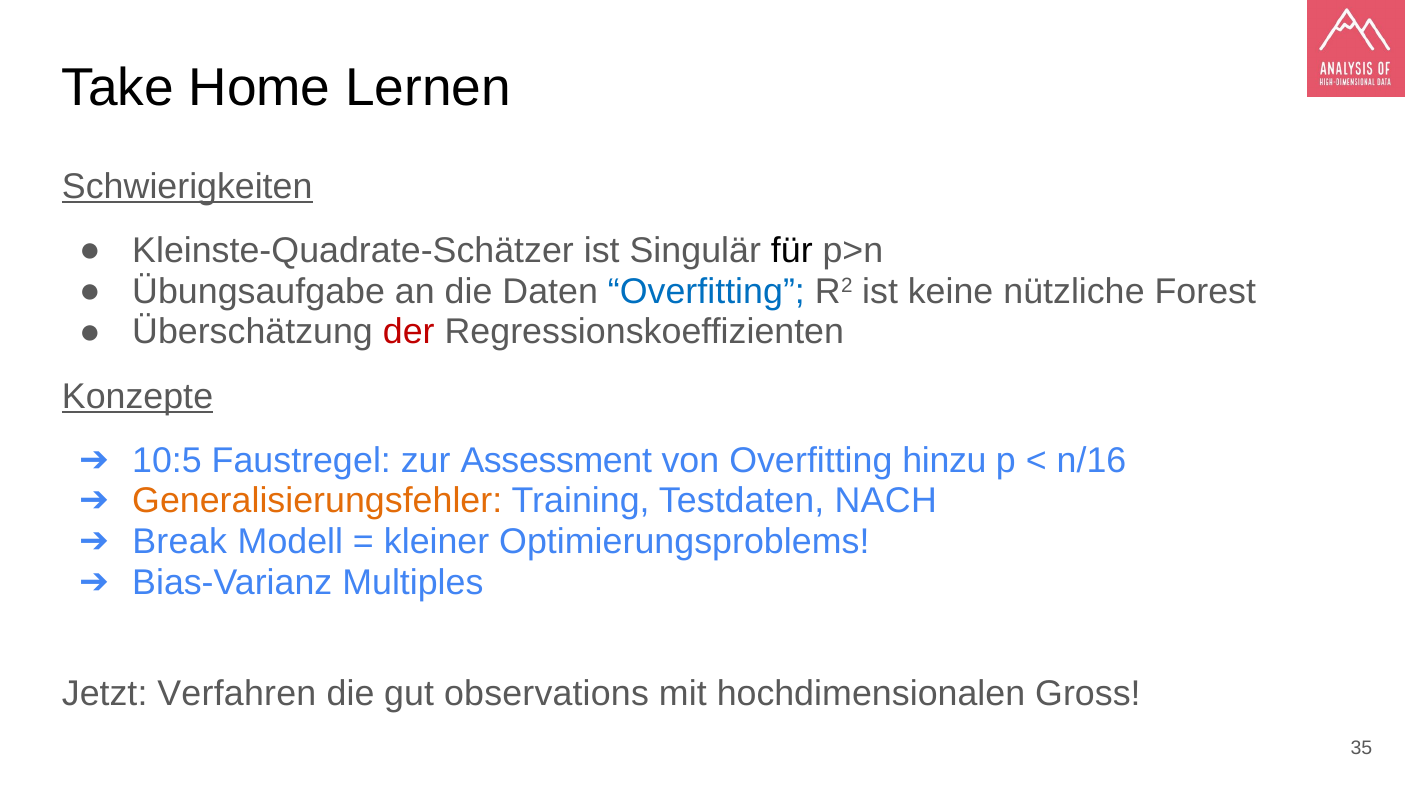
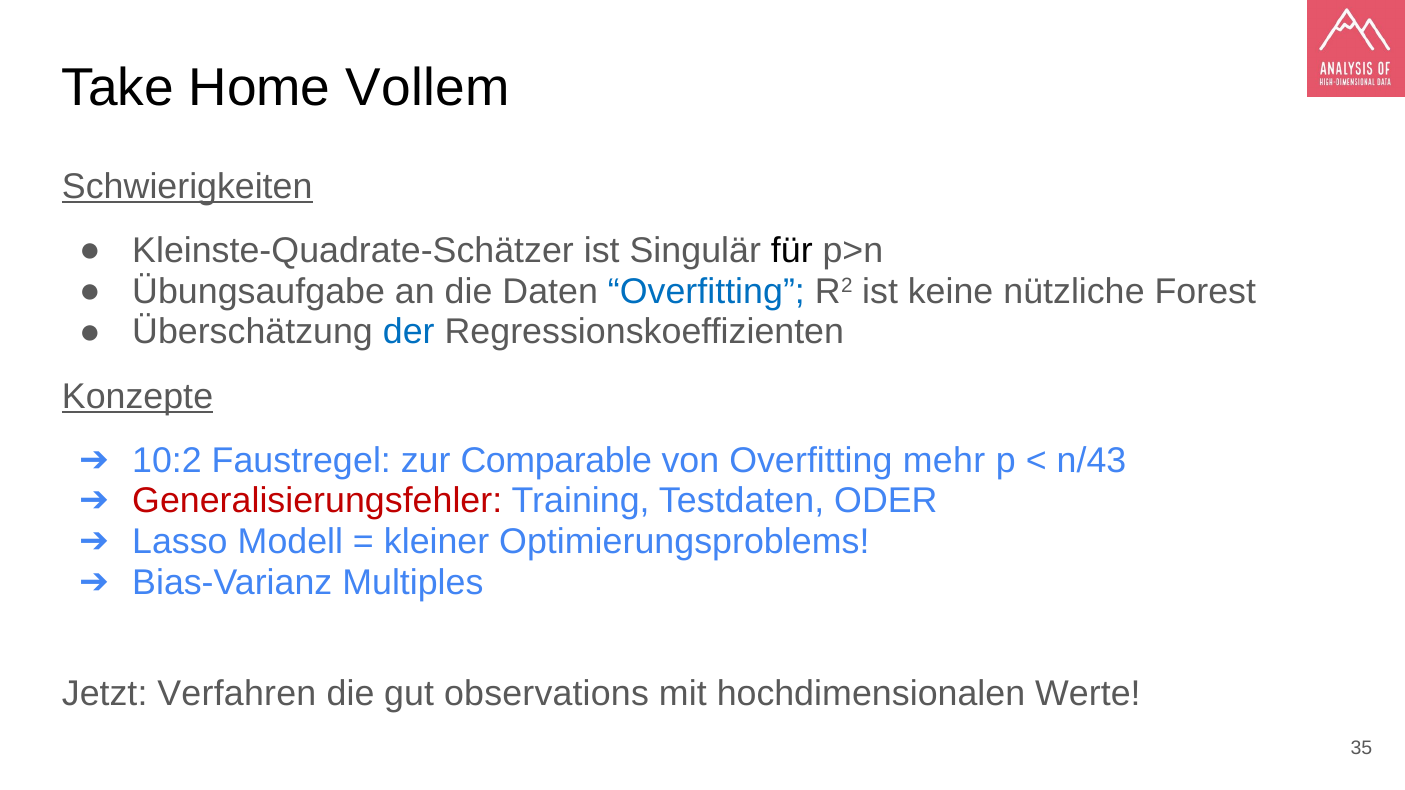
Lernen: Lernen -> Vollem (428, 88)
der colour: red -> blue (409, 332)
10:5: 10:5 -> 10:2 (167, 461)
Assessment: Assessment -> Comparable (556, 461)
hinzu: hinzu -> mehr (944, 461)
n/16: n/16 -> n/43 (1092, 461)
Generalisierungsfehler colour: orange -> red (317, 501)
NACH: NACH -> ODER (886, 501)
Break: Break -> Lasso (180, 542)
Gross: Gross -> Werte (1088, 694)
